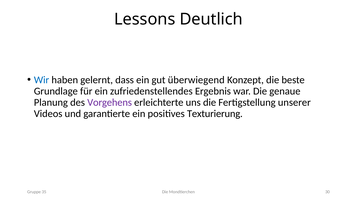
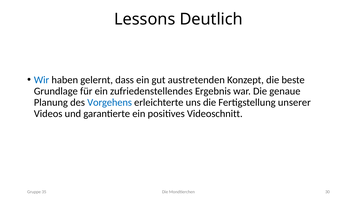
überwiegend: überwiegend -> austretenden (196, 80)
Vorgehens colour: purple -> blue (110, 102)
Texturierung: Texturierung -> Videoschnitt (215, 114)
